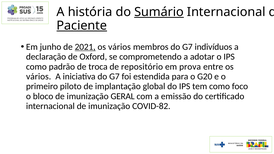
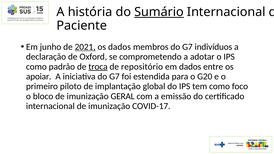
Paciente underline: present -> none (82, 26)
vários: vários -> dados (119, 47)
troca underline: none -> present (98, 67)
em prova: prova -> dados (190, 67)
vários: vários -> apoiar (39, 77)
COVID-82: COVID-82 -> COVID-17 (151, 106)
